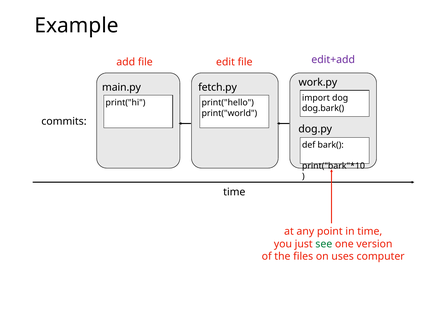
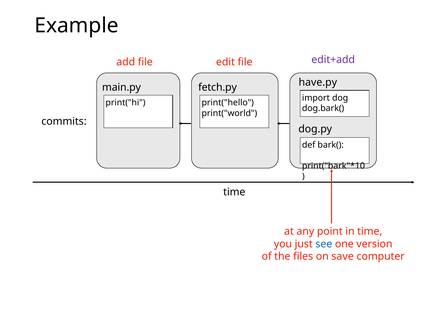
work.py: work.py -> have.py (318, 82)
see colour: green -> blue (324, 244)
uses: uses -> save (343, 257)
